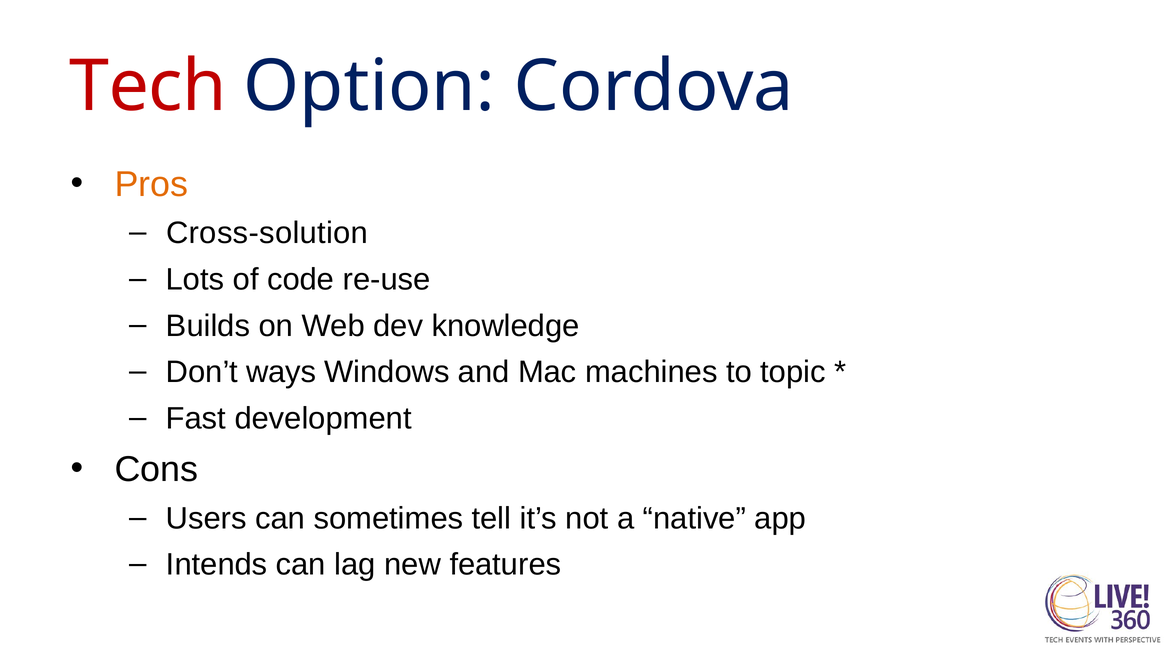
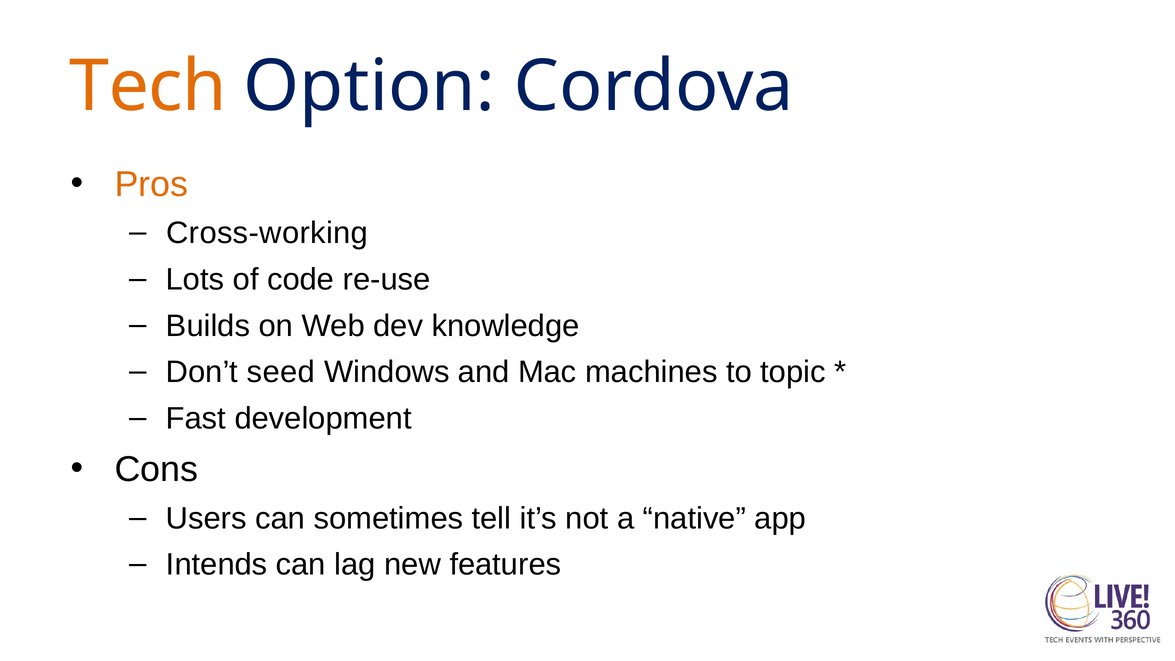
Tech colour: red -> orange (148, 87)
Cross-solution: Cross-solution -> Cross-working (267, 233)
ways: ways -> seed (281, 372)
